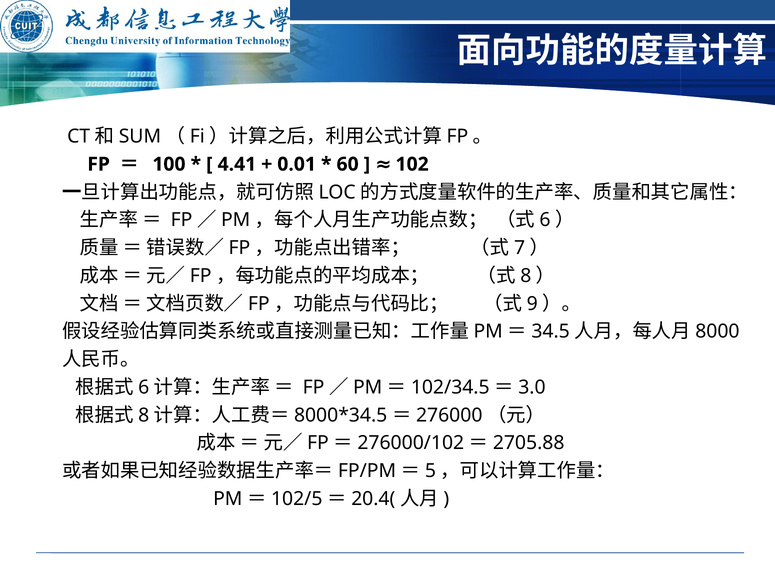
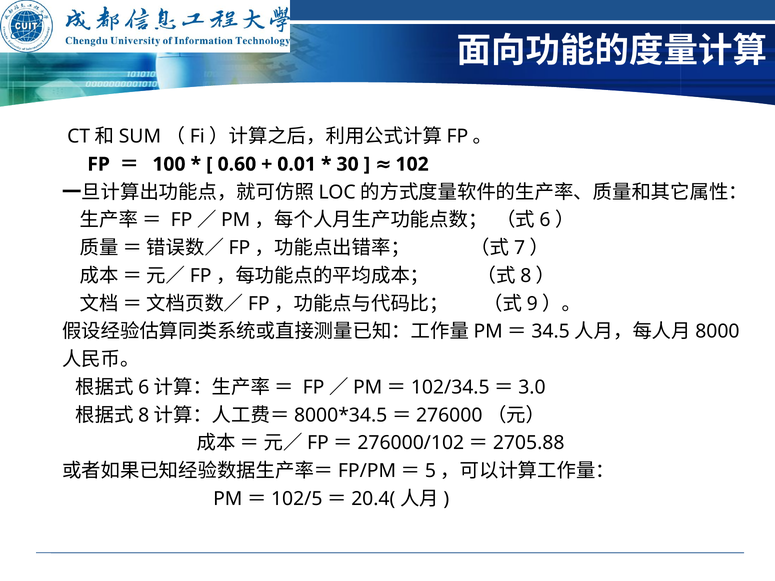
4.41: 4.41 -> 0.60 (237, 164)
60: 60 -> 30 (348, 164)
